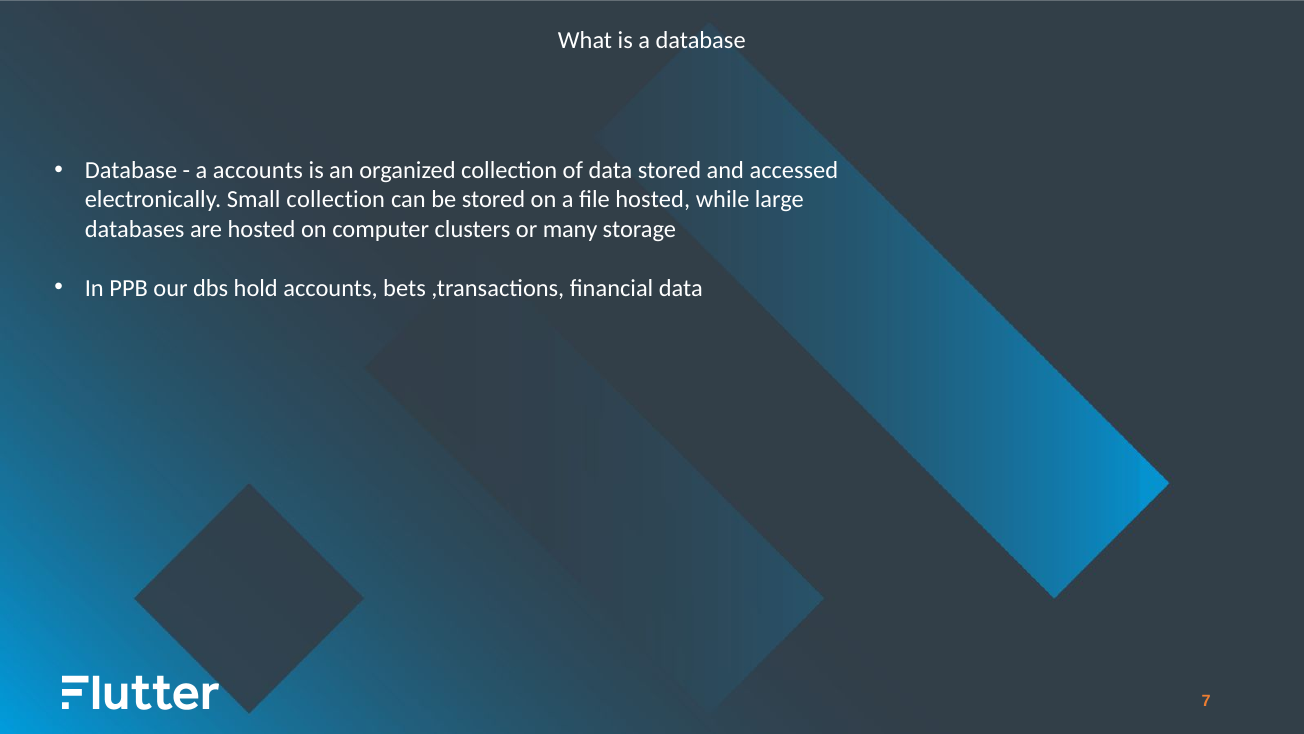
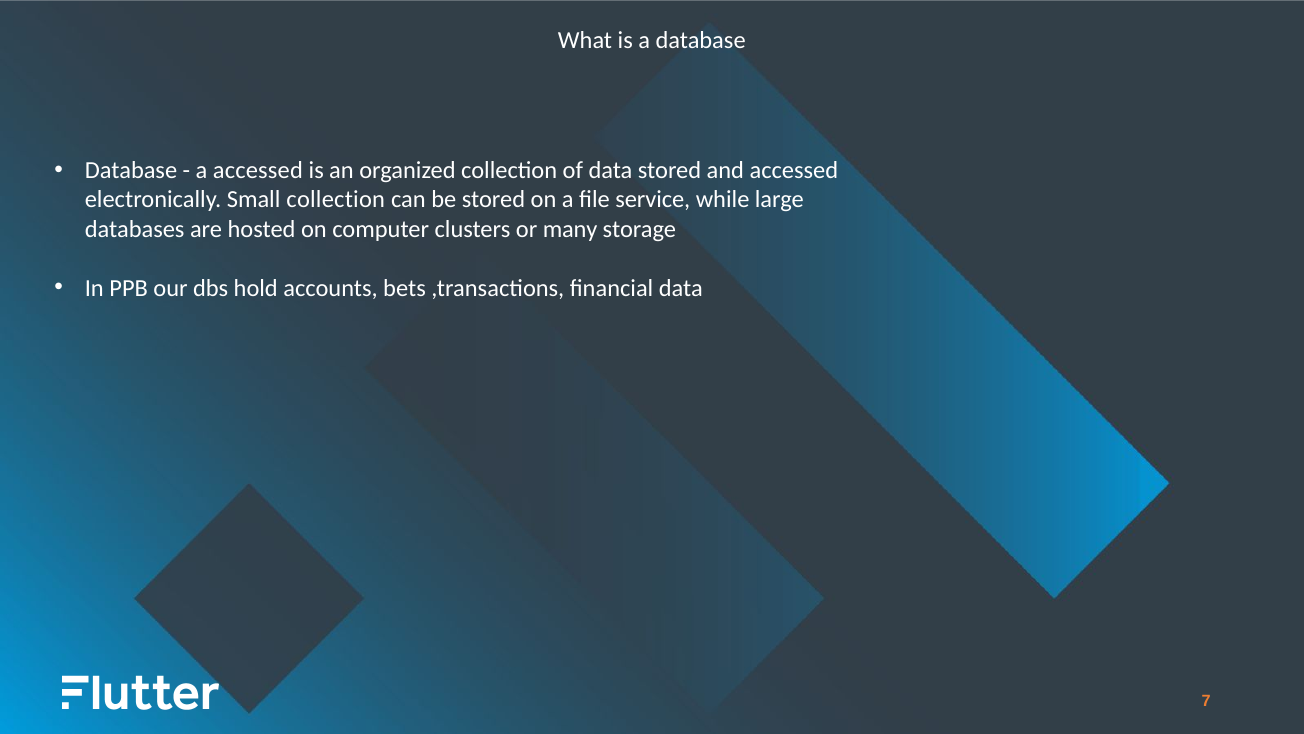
a accounts: accounts -> accessed (258, 170)
file hosted: hosted -> service (653, 200)
